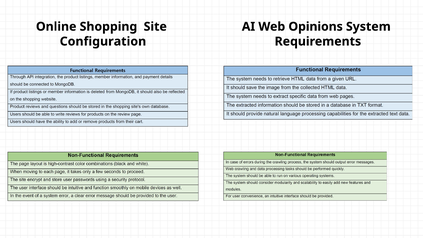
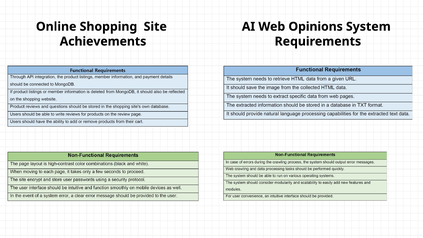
Configuration: Configuration -> Achievements (103, 41)
